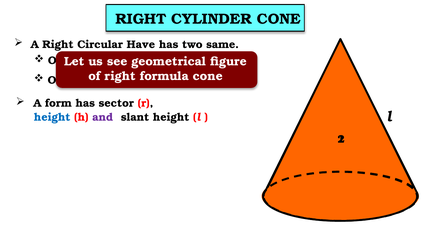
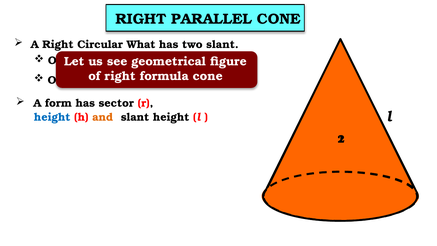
CYLINDER: CYLINDER -> PARALLEL (212, 19)
Have: Have -> What (141, 44)
two same: same -> slant (223, 44)
and colour: purple -> orange (103, 117)
